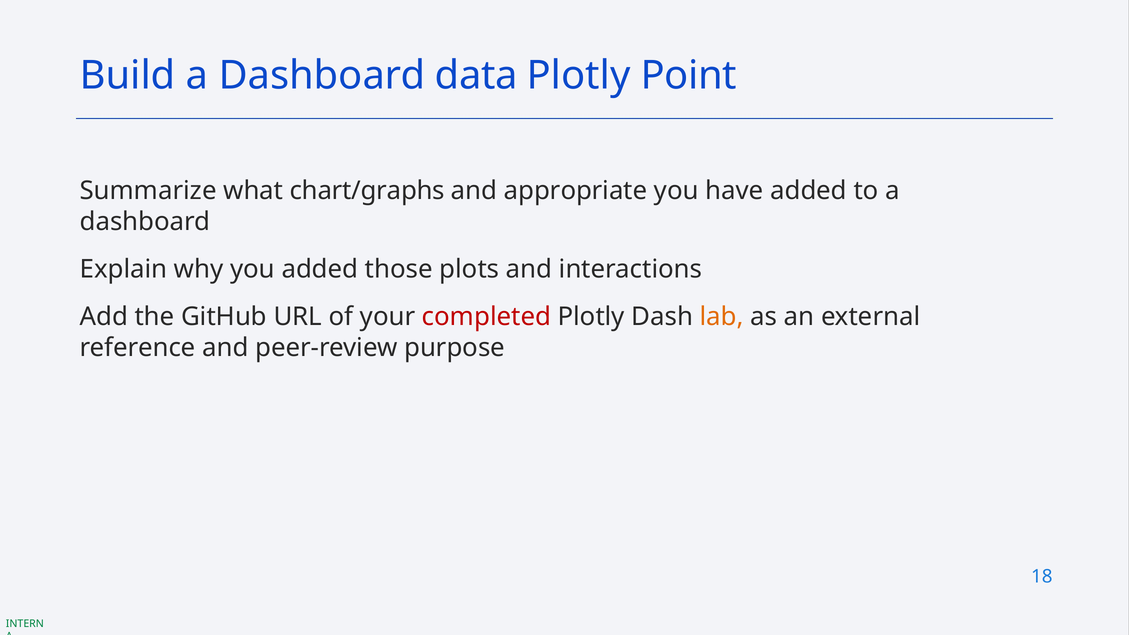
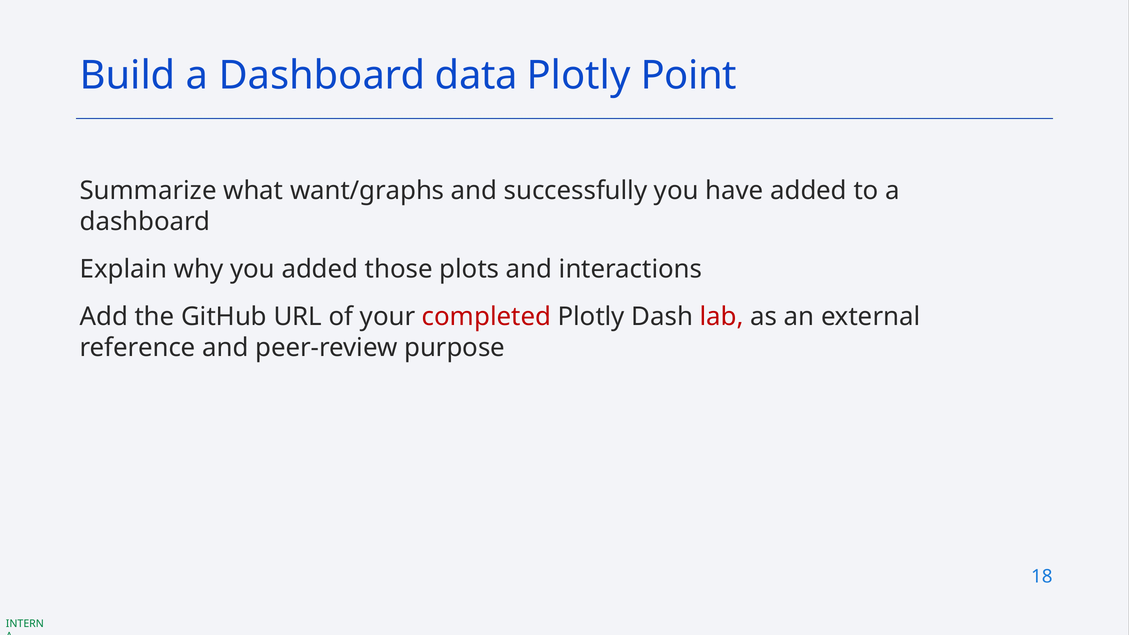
chart/graphs: chart/graphs -> want/graphs (367, 191)
appropriate: appropriate -> successfully (576, 191)
lab colour: orange -> red (722, 317)
